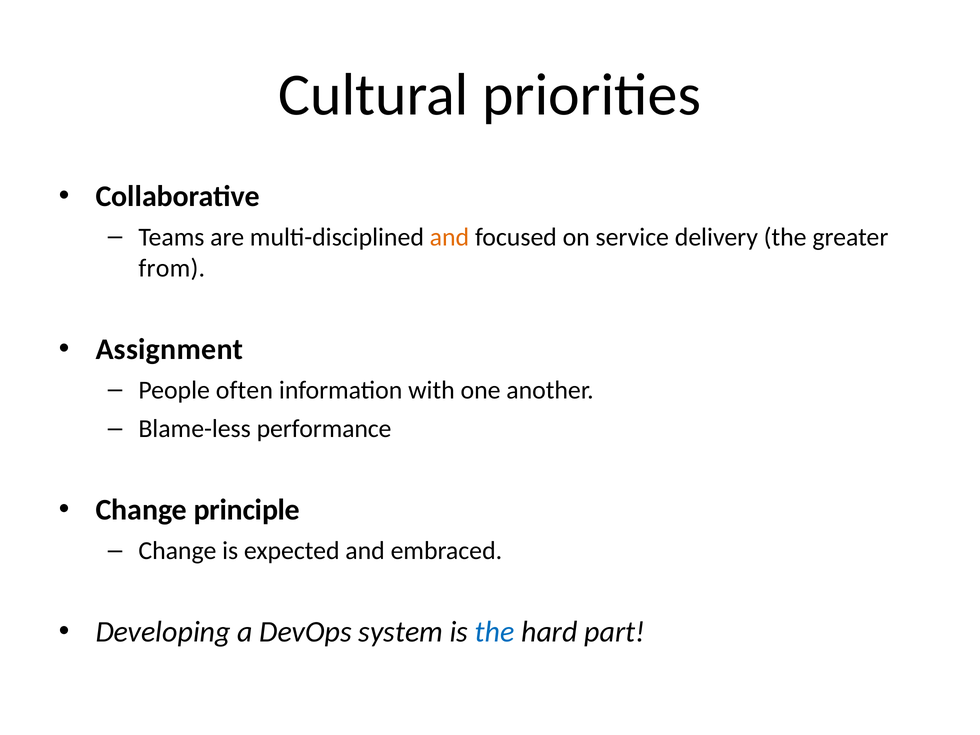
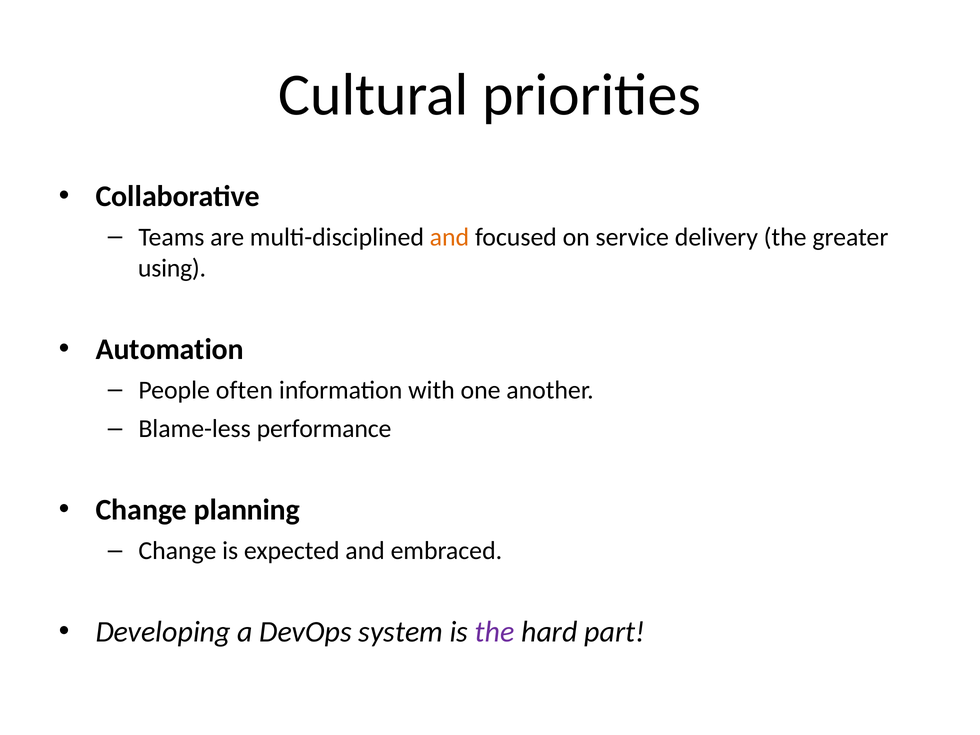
from: from -> using (172, 268)
Assignment: Assignment -> Automation (170, 349)
principle: principle -> planning (247, 510)
the colour: blue -> purple (495, 632)
